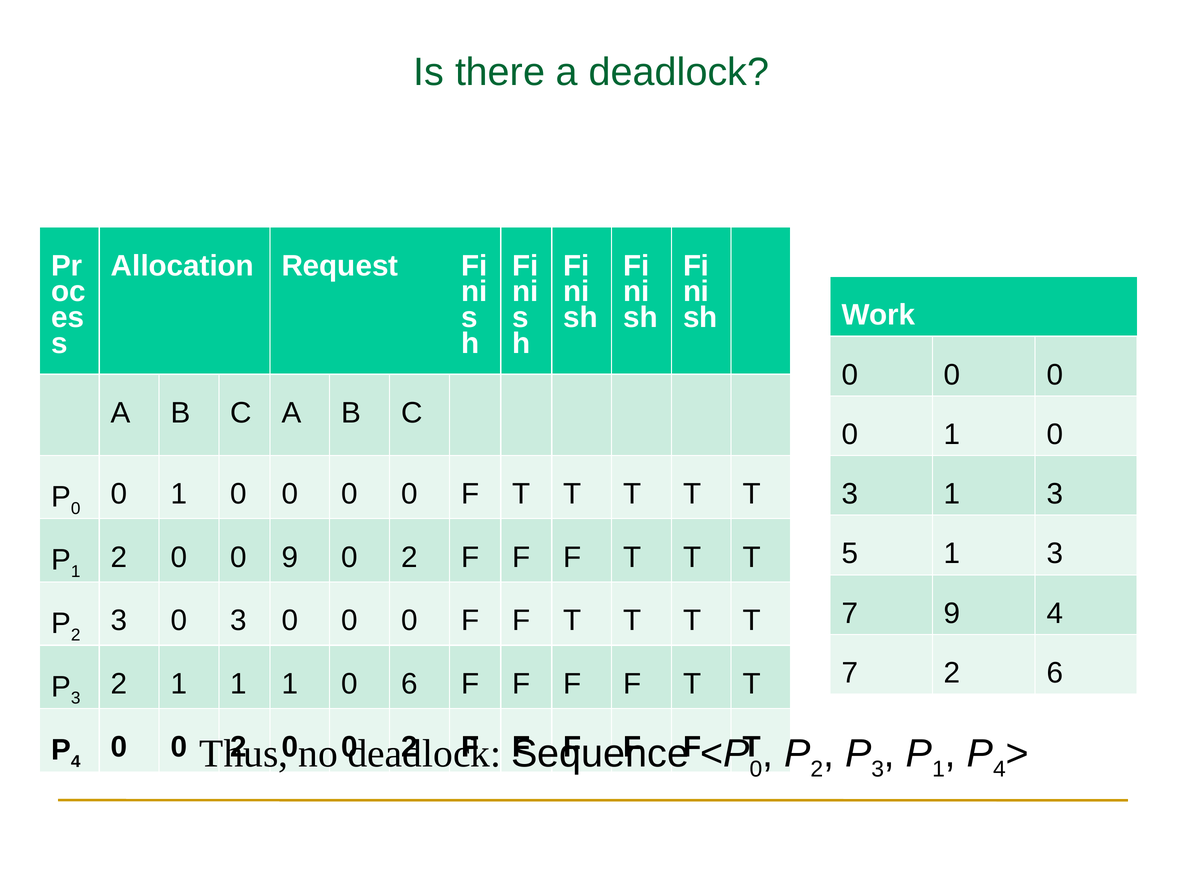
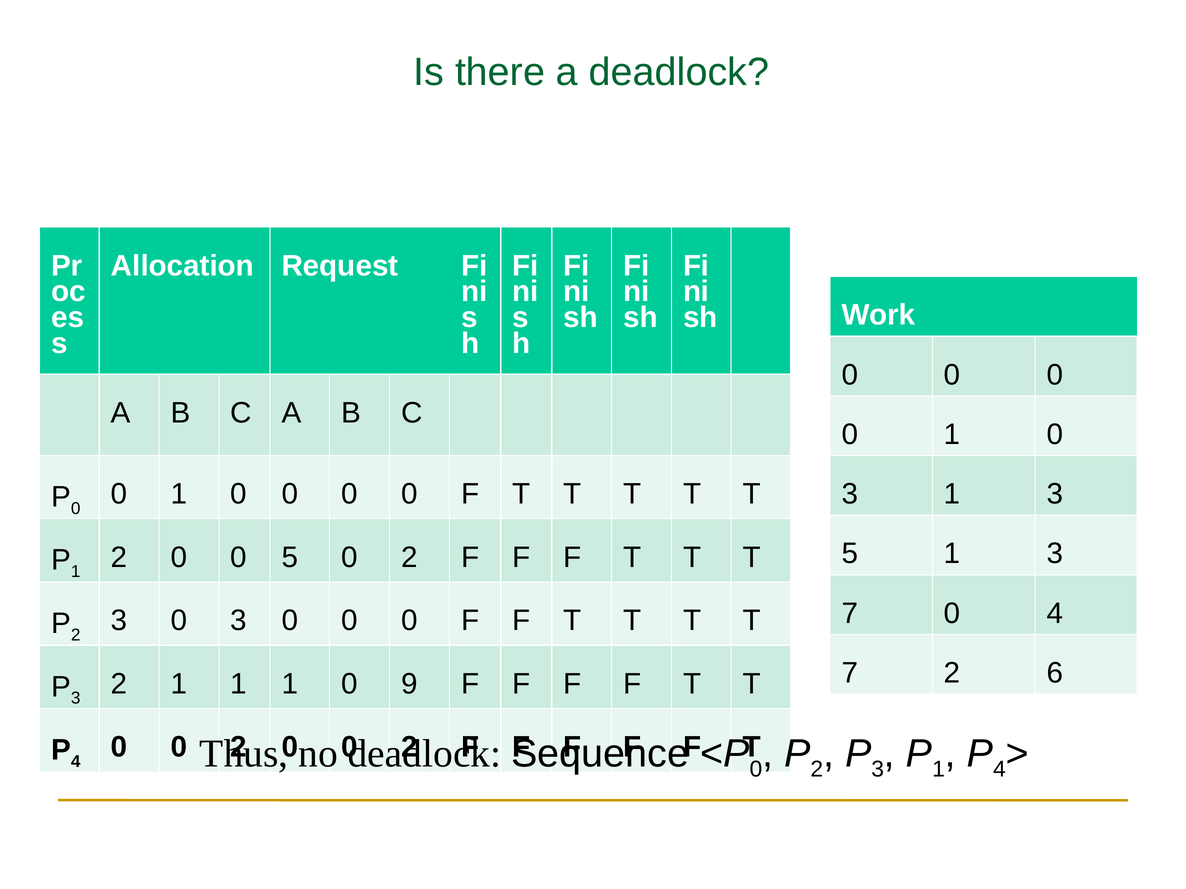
0 9: 9 -> 5 (290, 558)
7 9: 9 -> 0 (952, 614)
0 6: 6 -> 9 (409, 684)
